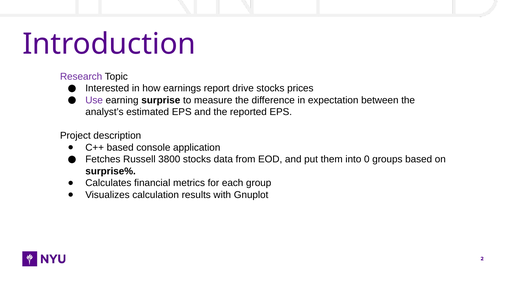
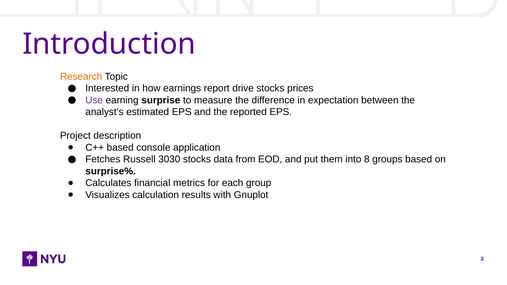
Research colour: purple -> orange (81, 77)
3800: 3800 -> 3030 (169, 159)
0: 0 -> 8 (367, 159)
